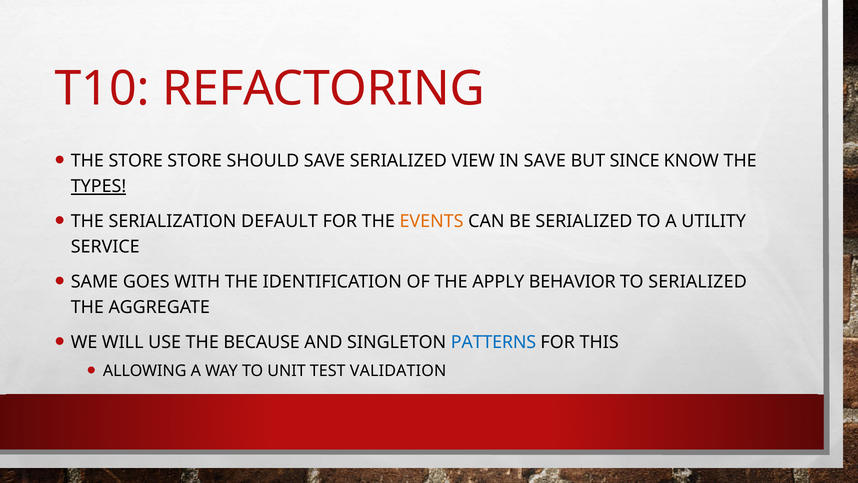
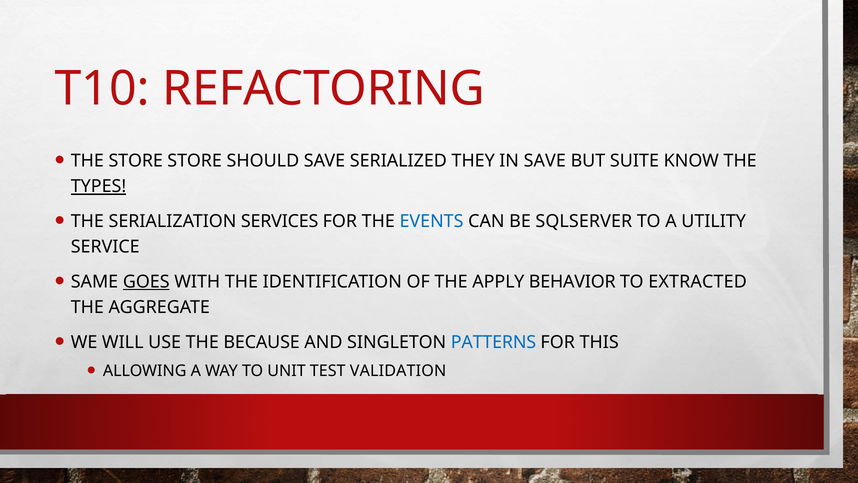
VIEW: VIEW -> THEY (473, 161)
SINCE: SINCE -> SUITE (635, 161)
DEFAULT: DEFAULT -> SERVICES (280, 221)
EVENTS colour: orange -> blue (432, 221)
BE SERIALIZED: SERIALIZED -> SQLSERVER (584, 221)
GOES underline: none -> present (146, 282)
TO SERIALIZED: SERIALIZED -> EXTRACTED (698, 282)
